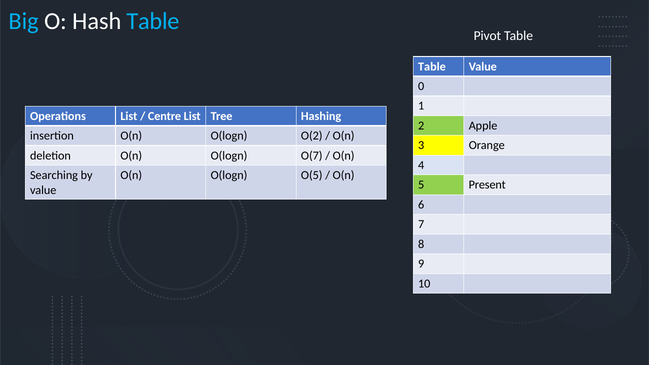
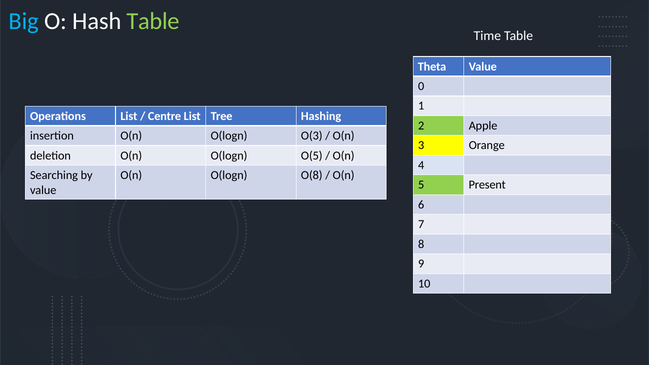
Table colour: light blue -> light green (153, 21)
Pivot: Pivot -> Time (487, 36)
Table: Table -> Theta (432, 67)
O(2: O(2 -> O(3 (312, 136)
O(7: O(7 -> O(5 (312, 156)
O(5: O(5 -> O(8 (312, 175)
